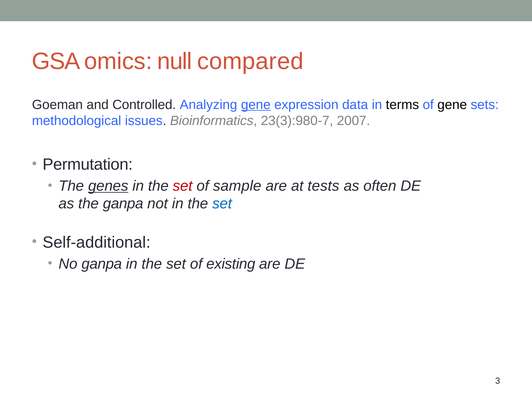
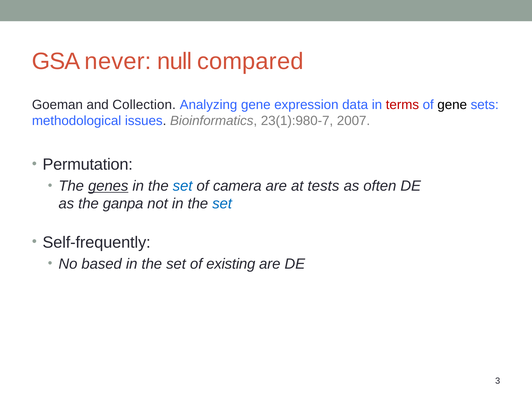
omics: omics -> never (118, 62)
Controlled: Controlled -> Collection (144, 105)
gene underline: present -> none (256, 105)
terms colour: black -> red (402, 105)
23(3):980-7: 23(3):980-7 -> 23(1):980-7 (297, 121)
set colour: red -> blue (183, 186)
sample: sample -> camera (237, 186)
Self-additional: Self-additional -> Self-frequently (97, 242)
No ganpa: ganpa -> based (102, 264)
